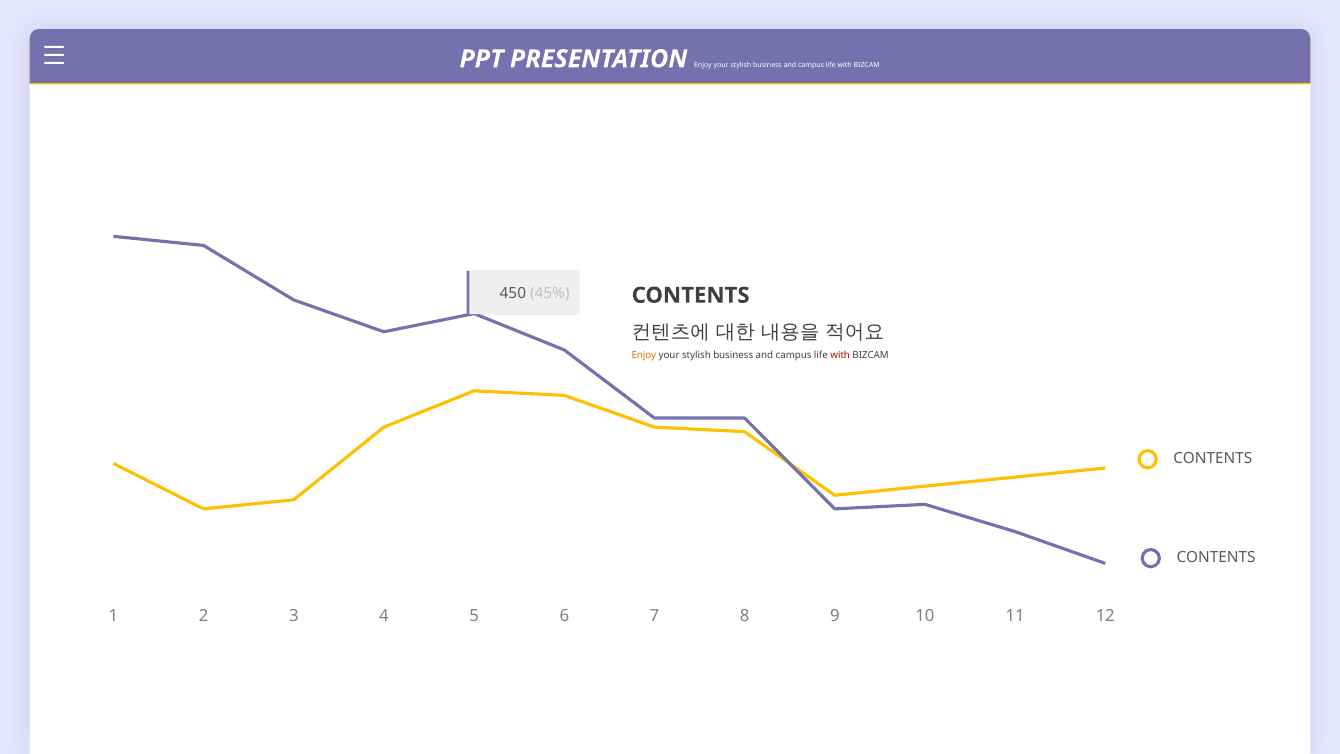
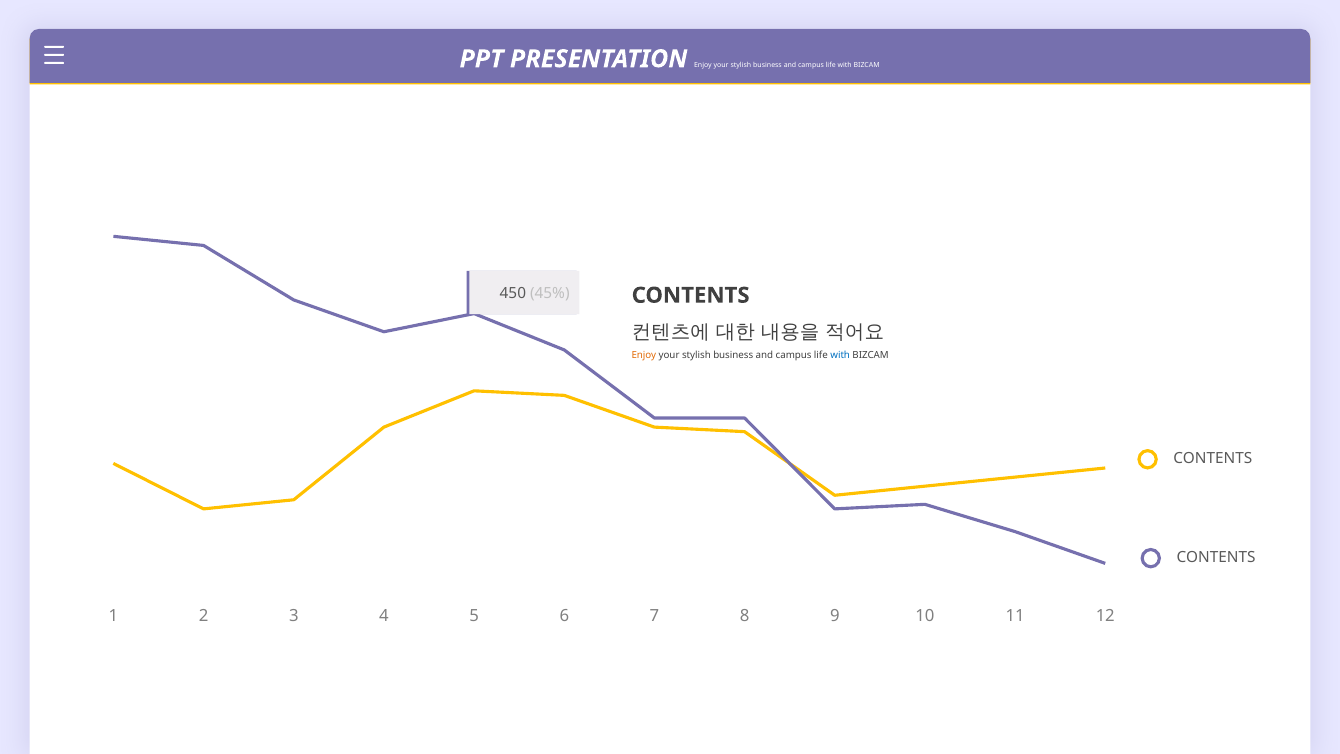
with colour: red -> blue (840, 355)
